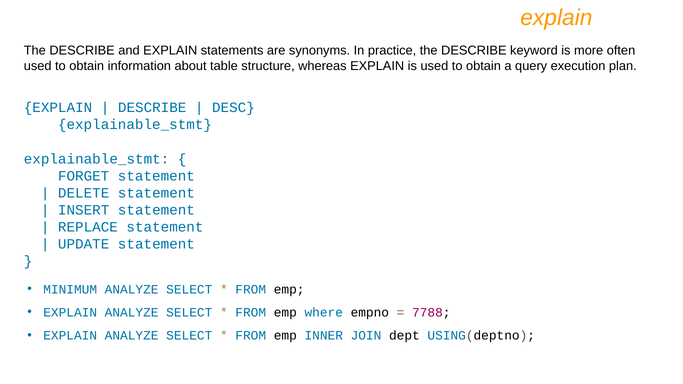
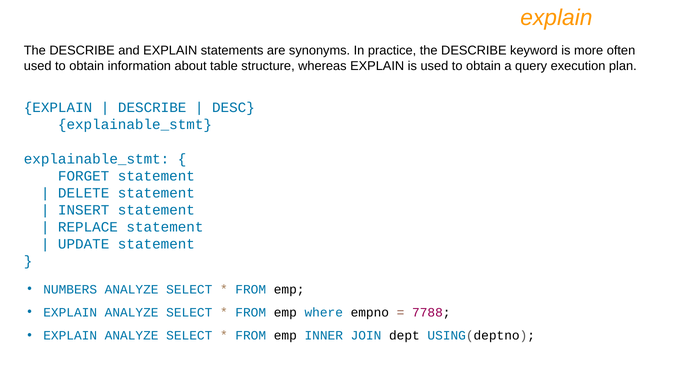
MINIMUM: MINIMUM -> NUMBERS (70, 290)
